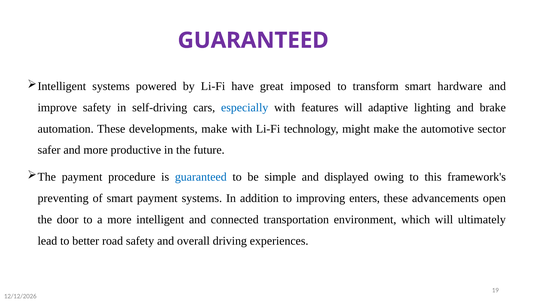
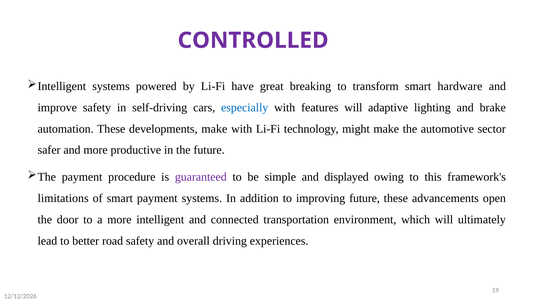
GUARANTEED: GUARANTEED -> CONTROLLED (253, 40)
imposed: imposed -> breaking (310, 86)
guaranteed colour: blue -> purple (201, 177)
preventing: preventing -> limitations (63, 198)
improving enters: enters -> future (365, 198)
